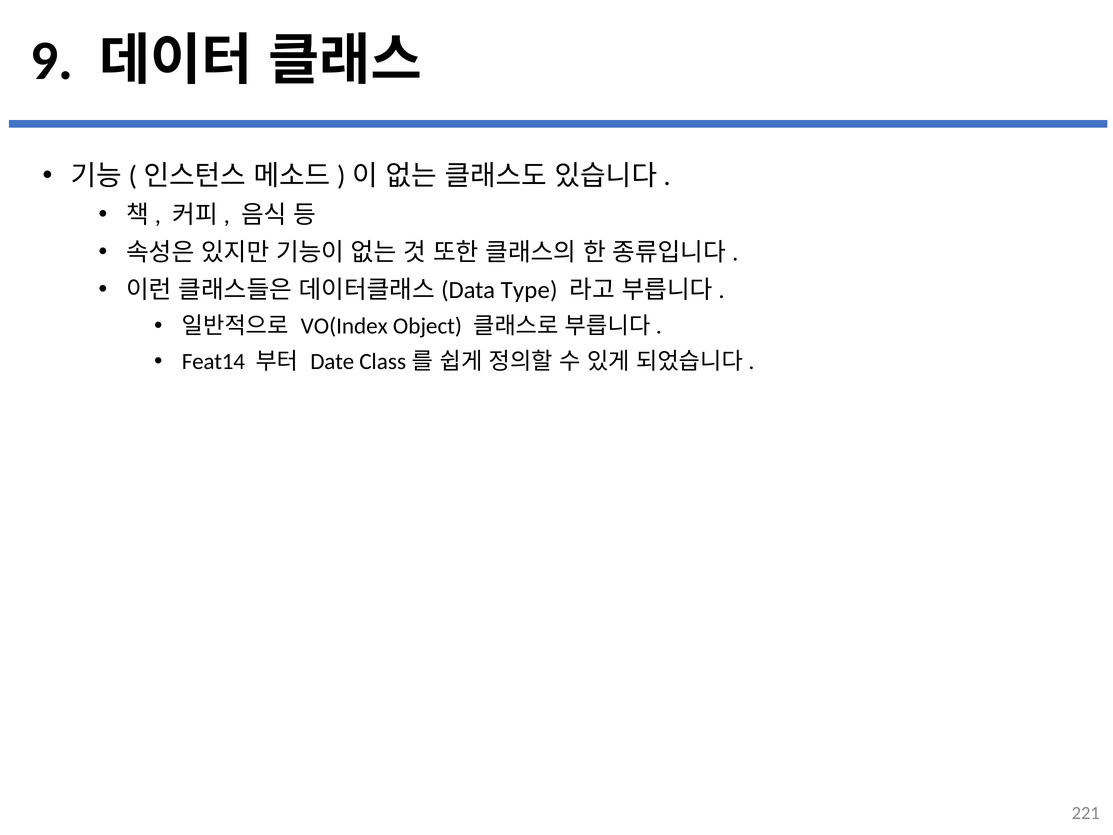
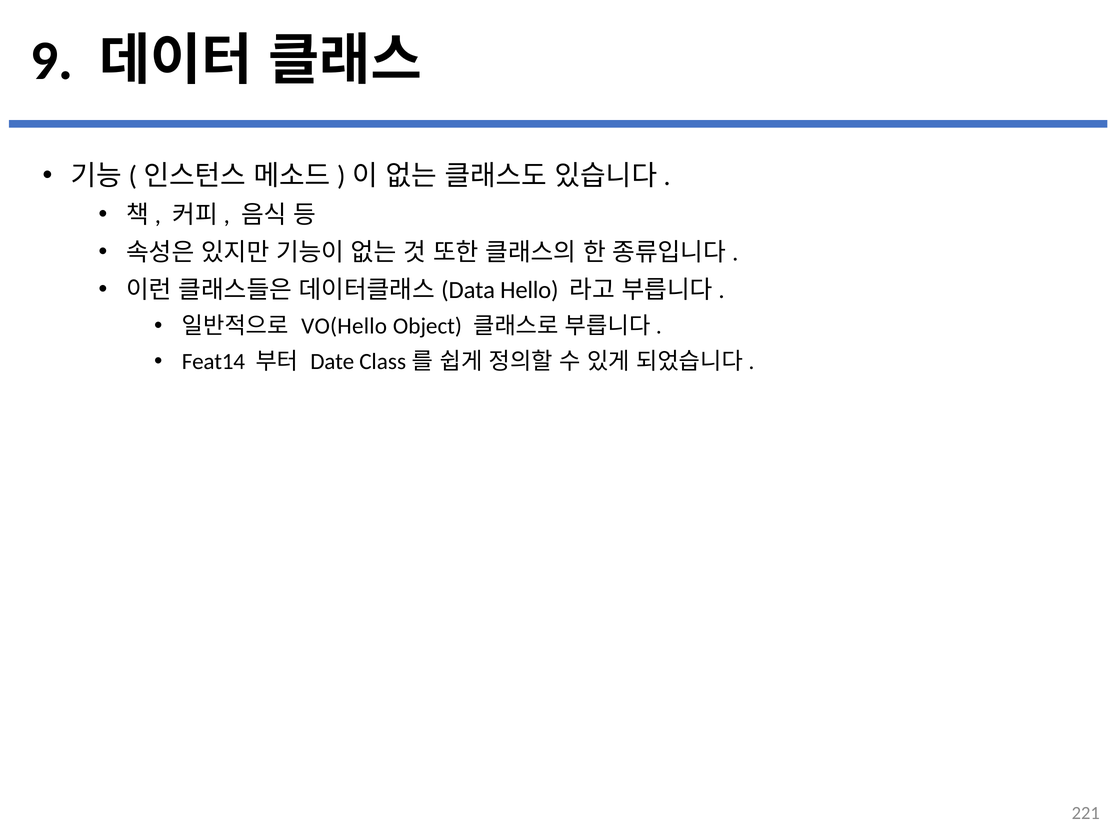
Type: Type -> Hello (529, 290)
VO(Index: VO(Index -> VO(Hello (344, 326)
